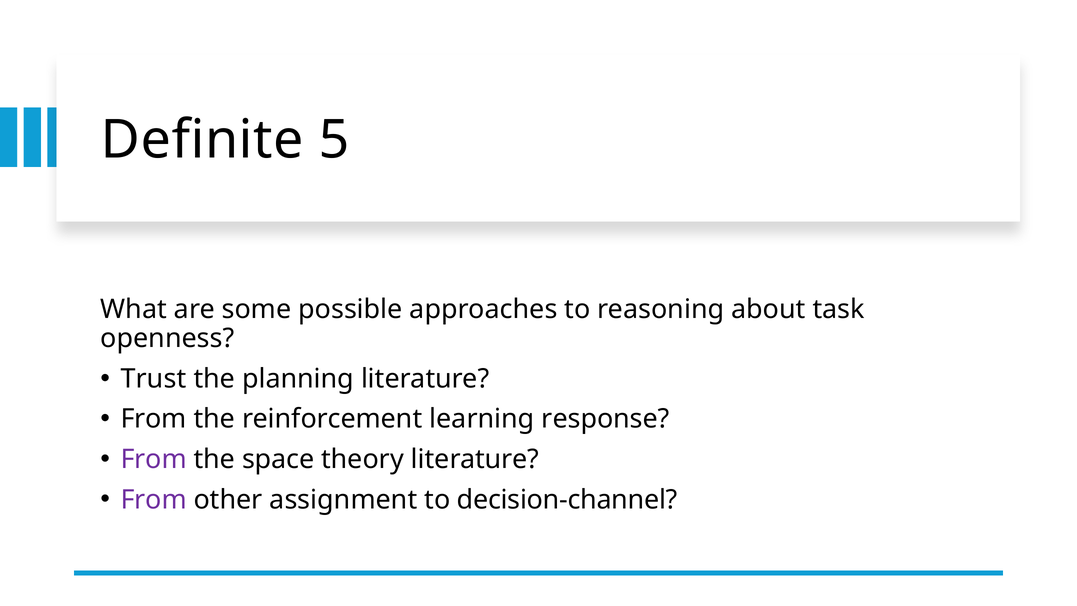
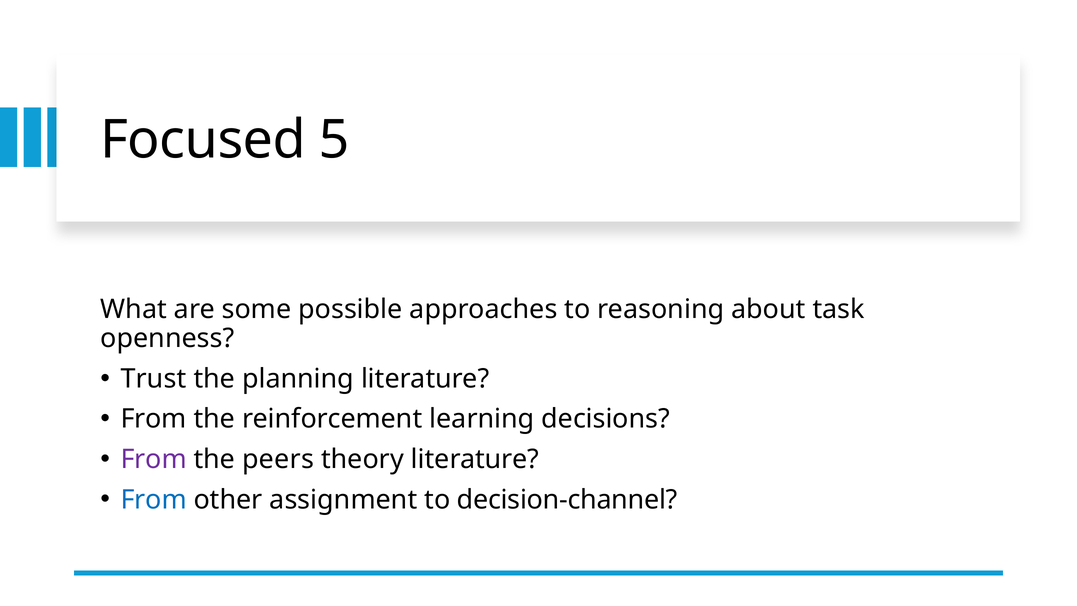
Definite: Definite -> Focused (203, 140)
response: response -> decisions (606, 419)
space: space -> peers (278, 459)
From colour: purple -> blue (154, 500)
